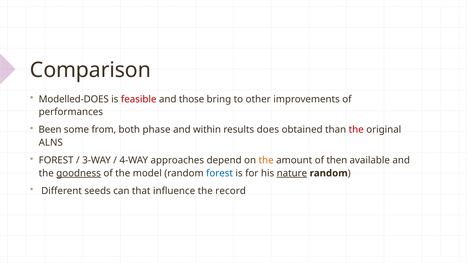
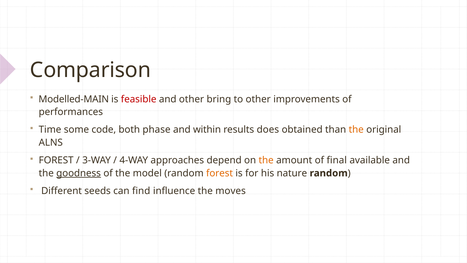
Modelled-DOES: Modelled-DOES -> Modelled-MAIN (74, 99)
and those: those -> other (192, 99)
Been: Been -> Time (50, 130)
from: from -> code (104, 130)
the colour: red -> orange (356, 130)
then: then -> final (337, 160)
forest colour: blue -> orange (220, 173)
nature underline: present -> none (292, 173)
that: that -> find (141, 191)
record: record -> moves (231, 191)
